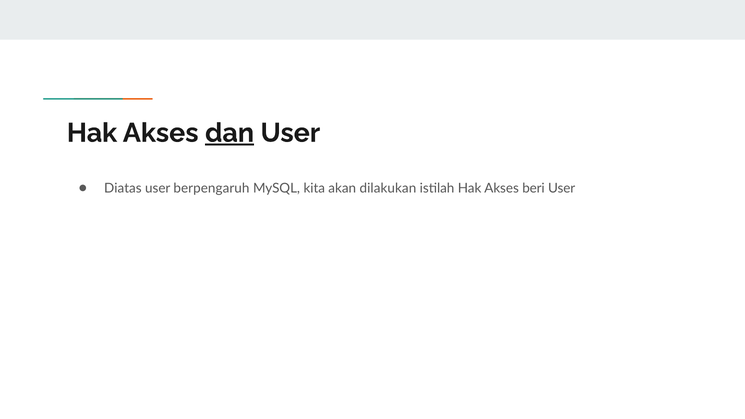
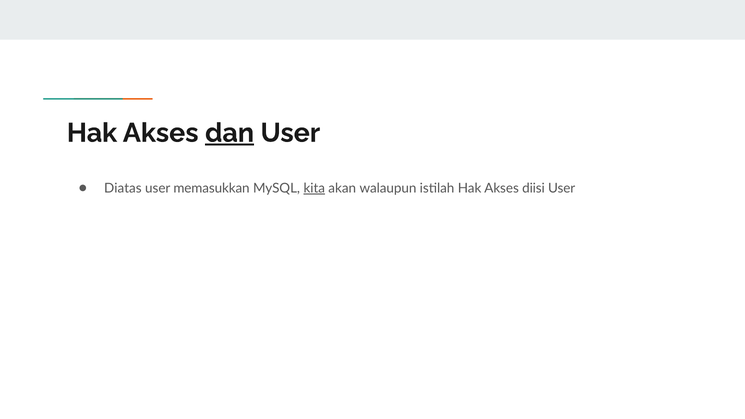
berpengaruh: berpengaruh -> memasukkan (212, 188)
kita underline: none -> present (314, 188)
dilakukan: dilakukan -> walaupun (388, 188)
beri: beri -> diisi (533, 188)
